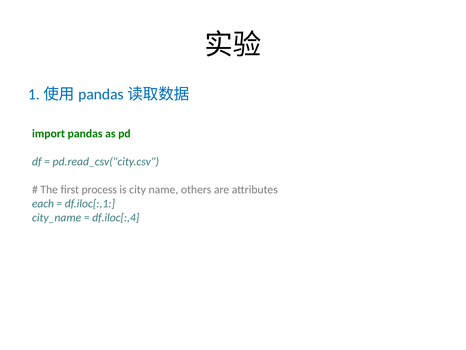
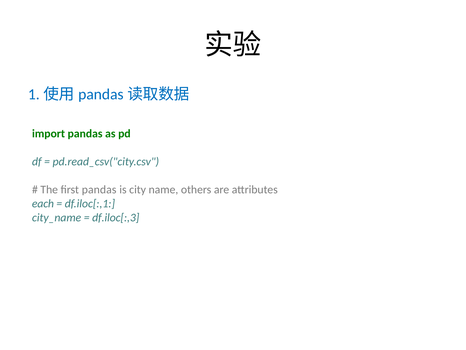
first process: process -> pandas (99, 189)
df.iloc[:,4: df.iloc[:,4 -> df.iloc[:,3 (116, 217)
